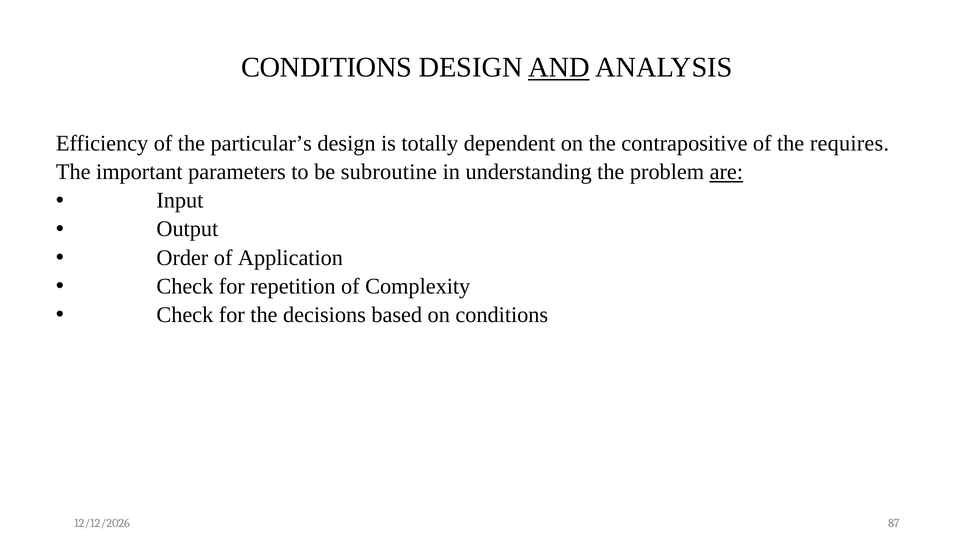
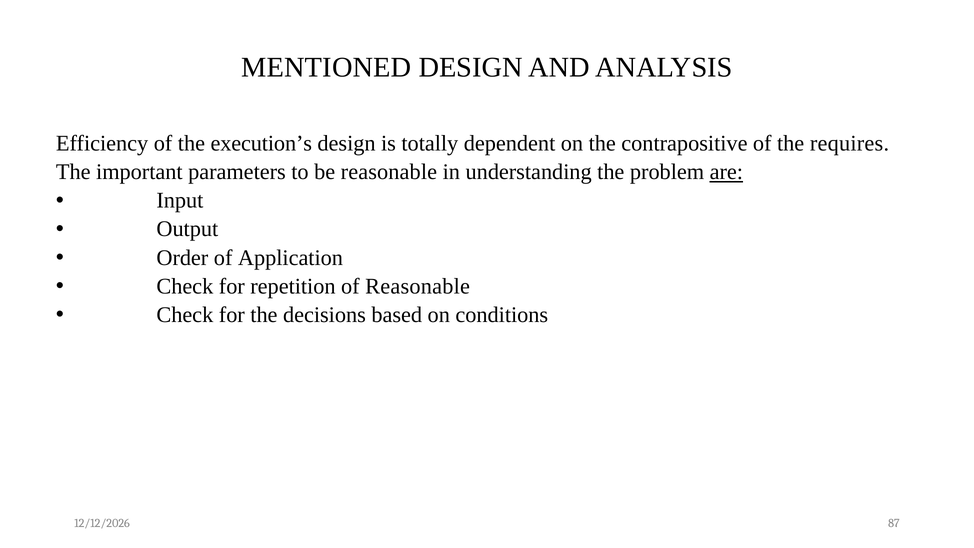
CONDITIONS: CONDITIONS -> MENTIONED (326, 67)
AND underline: present -> none (559, 67)
particular’s: particular’s -> execution’s (261, 143)
be subroutine: subroutine -> reasonable (389, 172)
of Complexity: Complexity -> Reasonable (418, 286)
